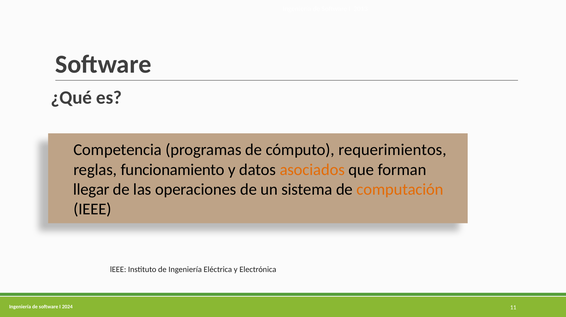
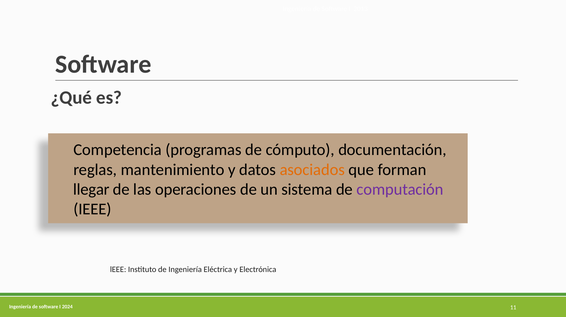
requerimientos: requerimientos -> documentación (392, 150)
funcionamiento: funcionamiento -> mantenimiento (173, 170)
computación colour: orange -> purple (400, 189)
